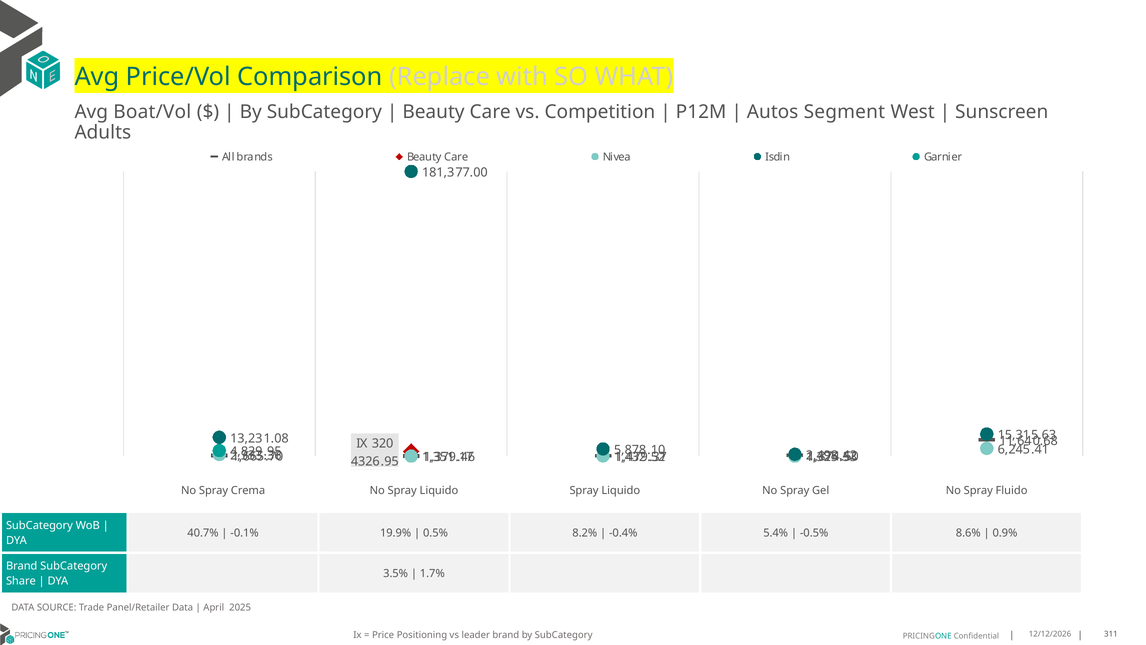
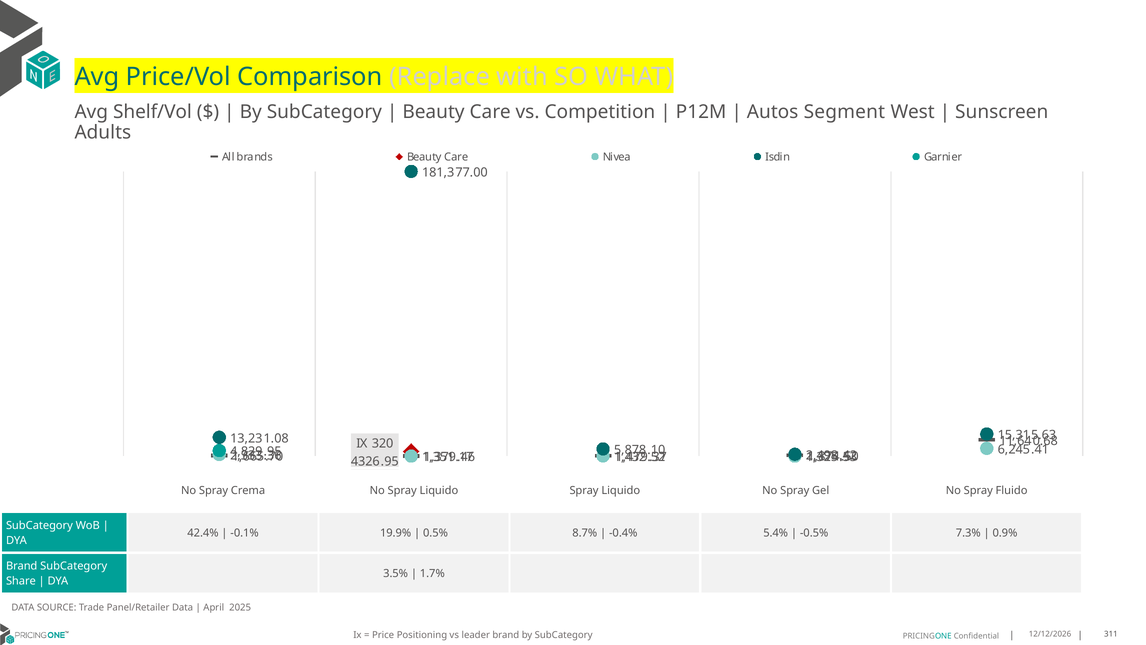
Boat/Vol: Boat/Vol -> Shelf/Vol (152, 112)
40.7%: 40.7% -> 42.4% (203, 533)
8.2%: 8.2% -> 8.7% (585, 533)
8.6%: 8.6% -> 7.3% (968, 533)
